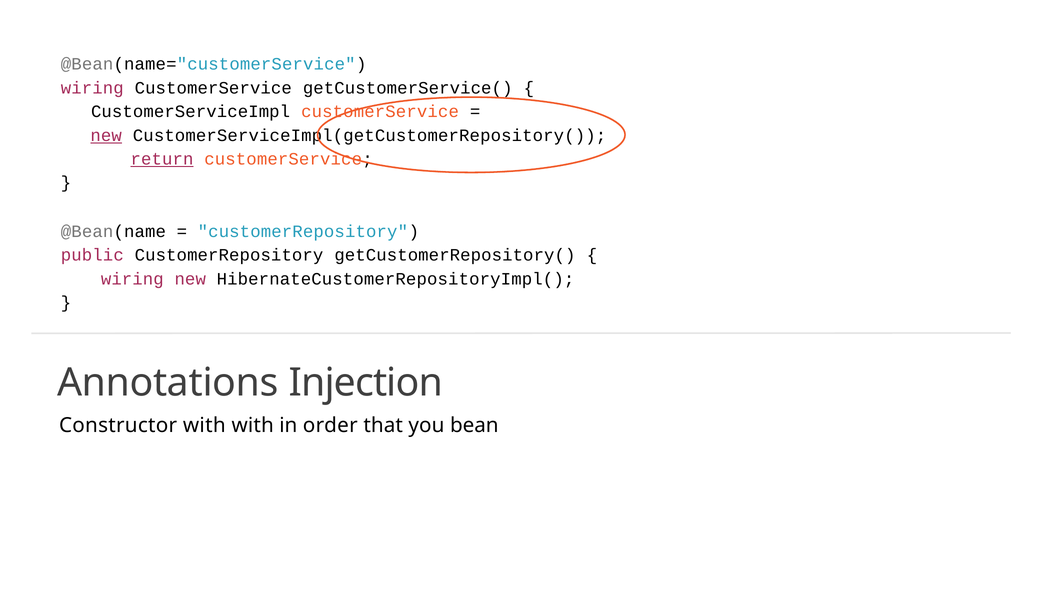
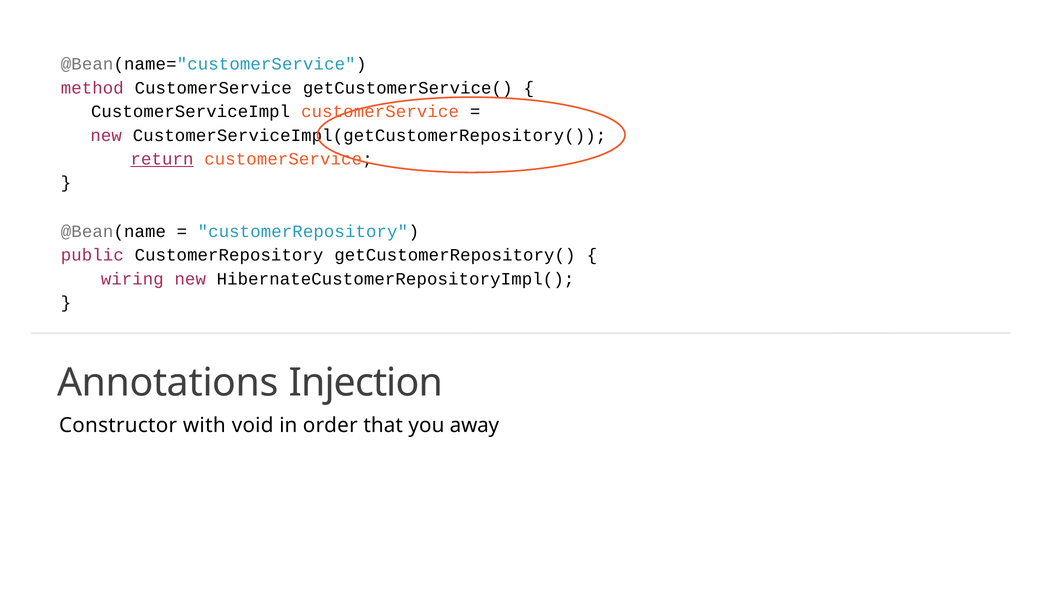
wiring: wiring -> method (92, 88)
new underline: present -> none (106, 135)
with with: with -> void (253, 425)
bean: bean -> away (474, 425)
